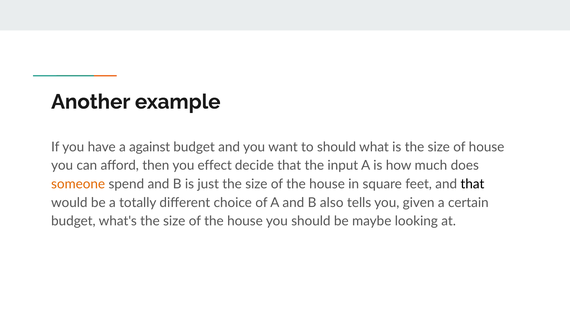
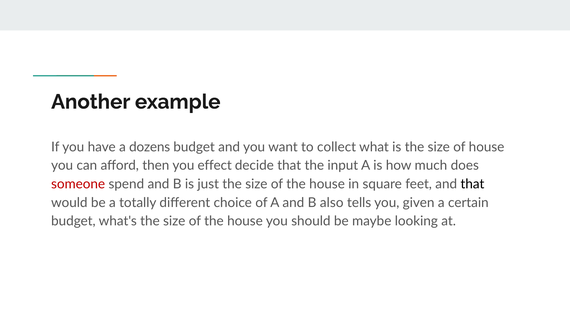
against: against -> dozens (150, 147)
to should: should -> collect (337, 147)
someone colour: orange -> red (78, 184)
